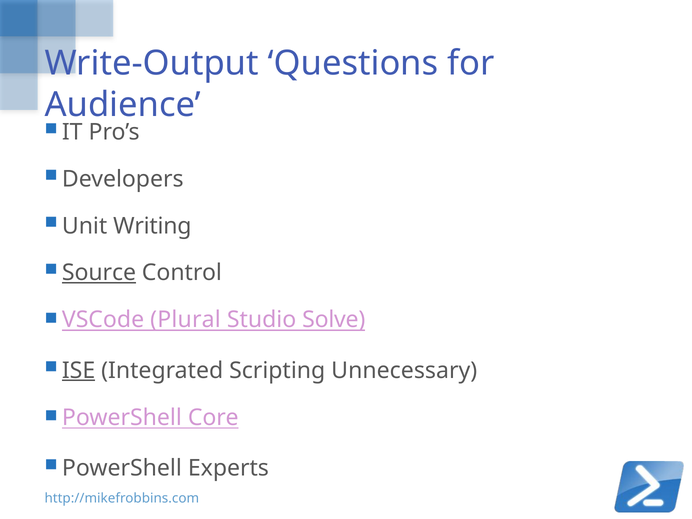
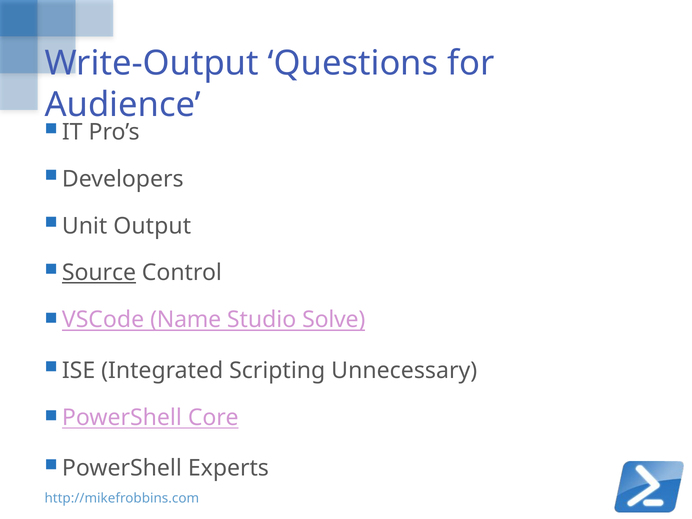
Writing: Writing -> Output (152, 226)
Plural: Plural -> Name (186, 320)
ISE underline: present -> none (79, 370)
